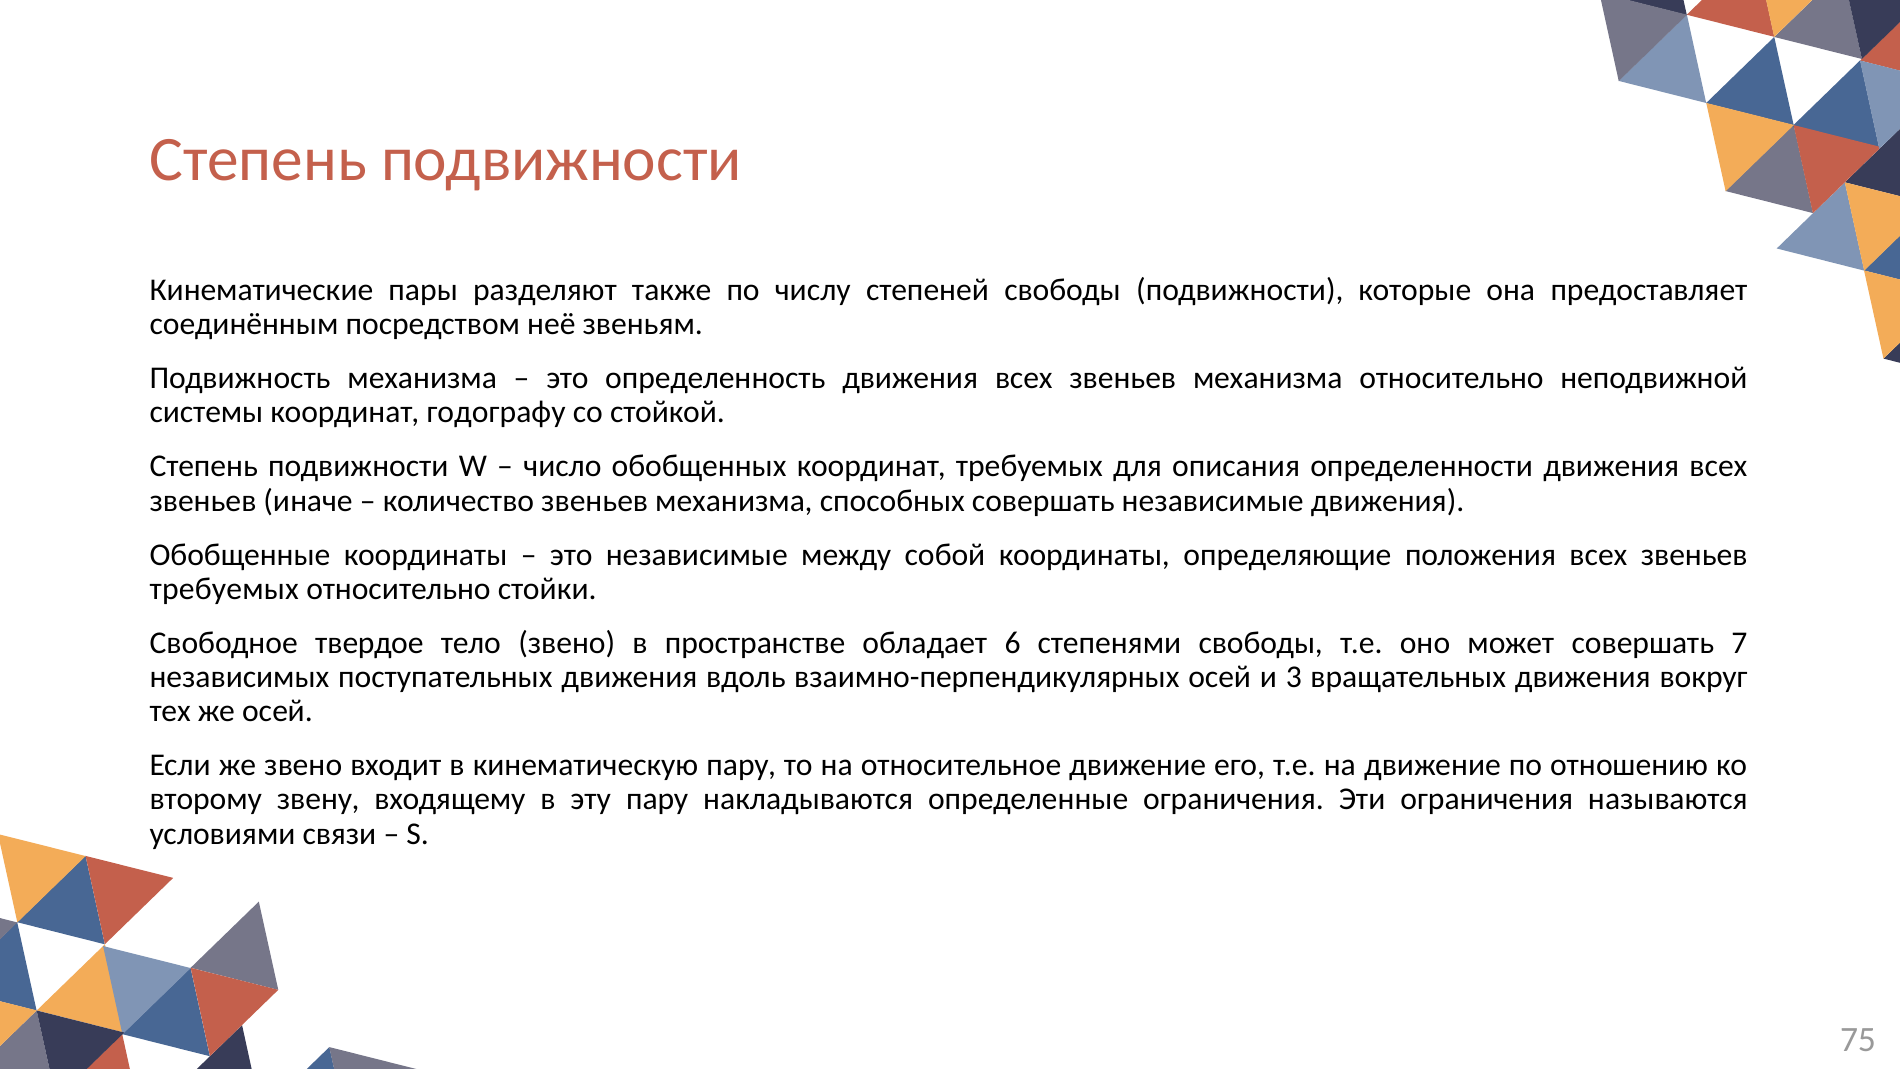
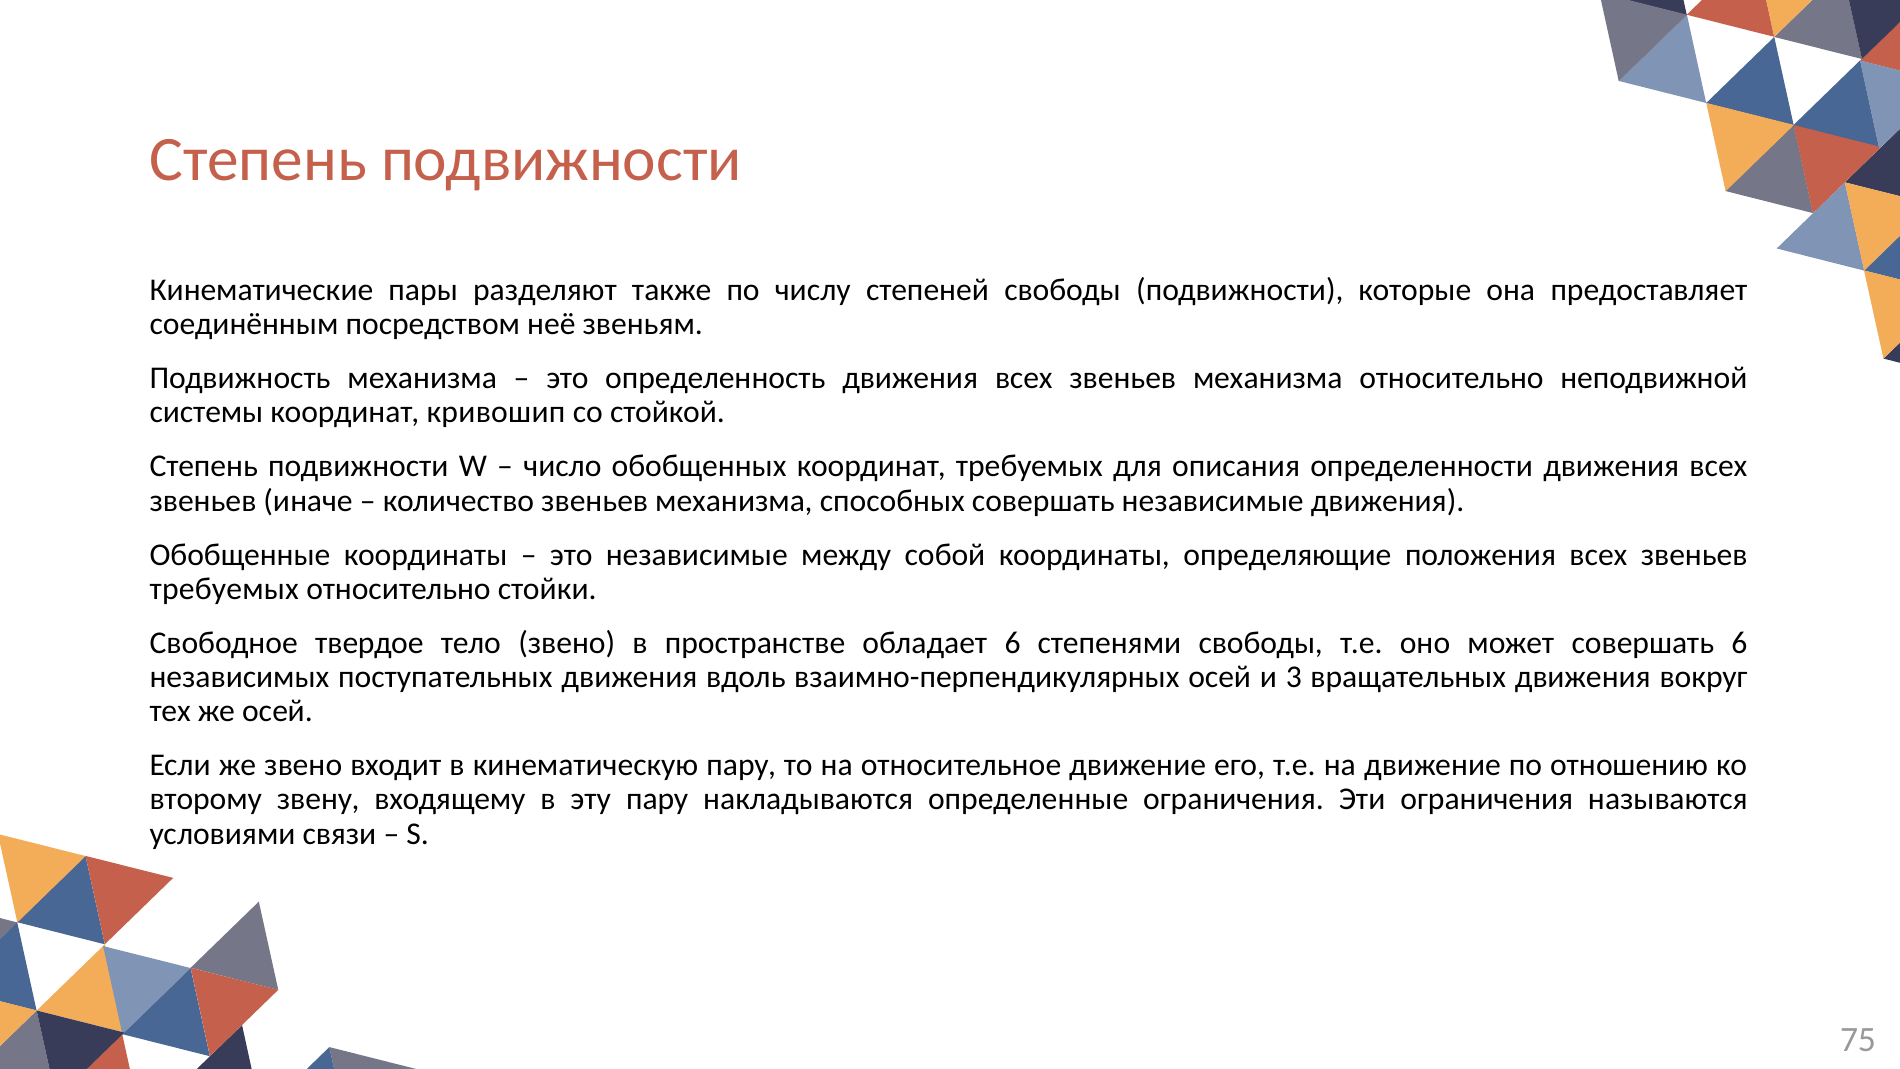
годографу: годографу -> кривошип (496, 412)
совершать 7: 7 -> 6 (1739, 643)
